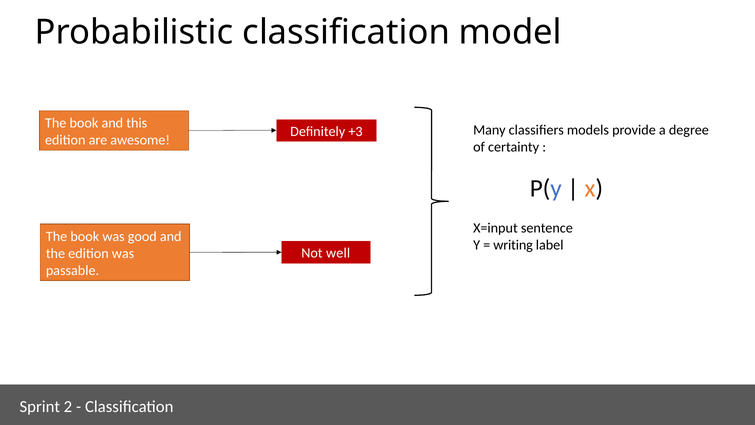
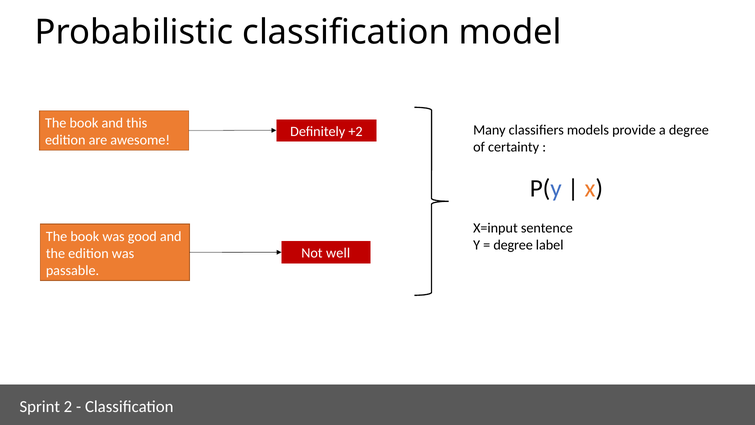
+3: +3 -> +2 (355, 131)
writing: writing -> degree (513, 245)
